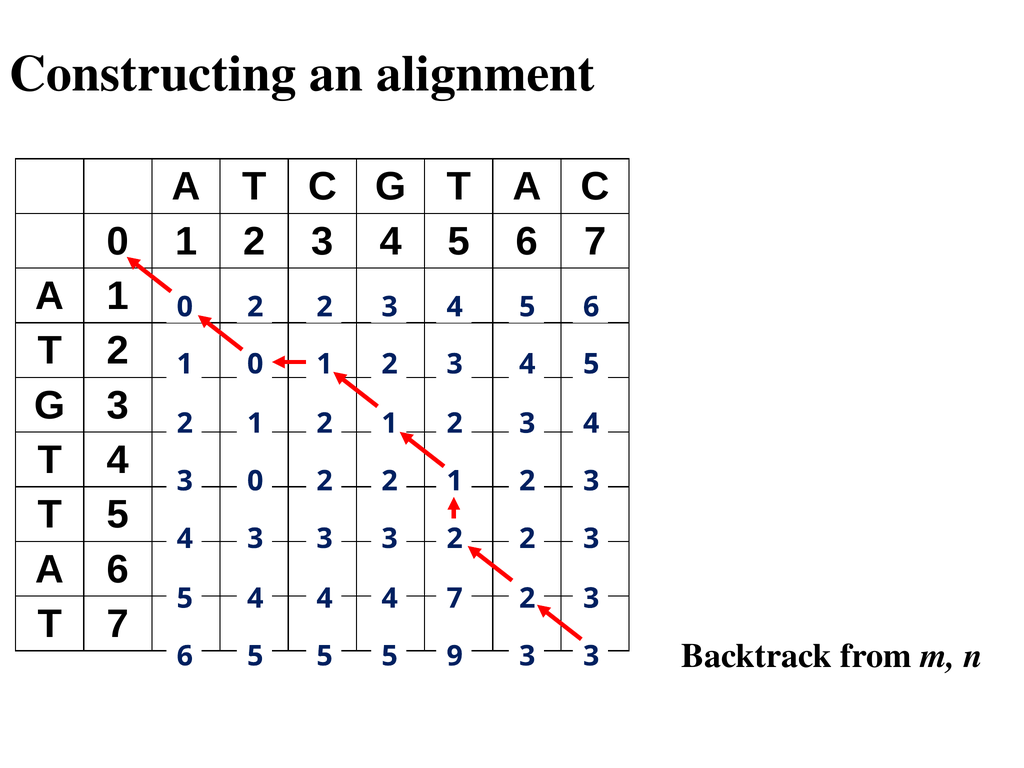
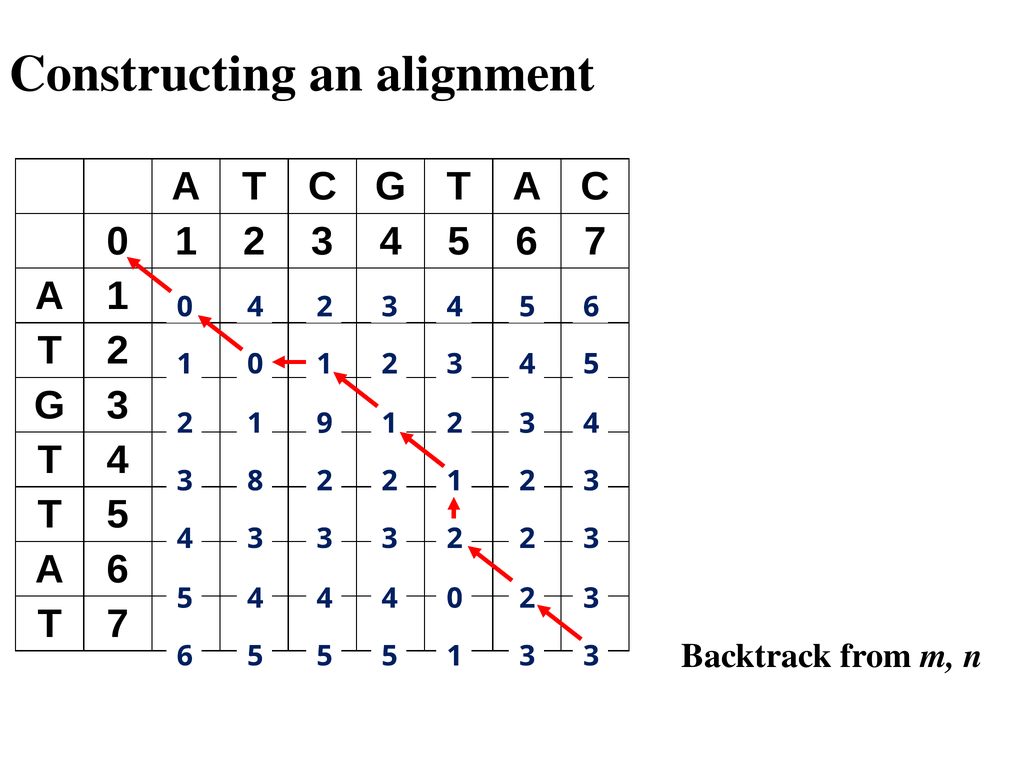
2: 2 -> 4 (255, 307)
2: 2 -> 9 (325, 423)
3 0: 0 -> 8 (255, 481)
4 7: 7 -> 0 (455, 598)
5 9: 9 -> 1 (455, 656)
